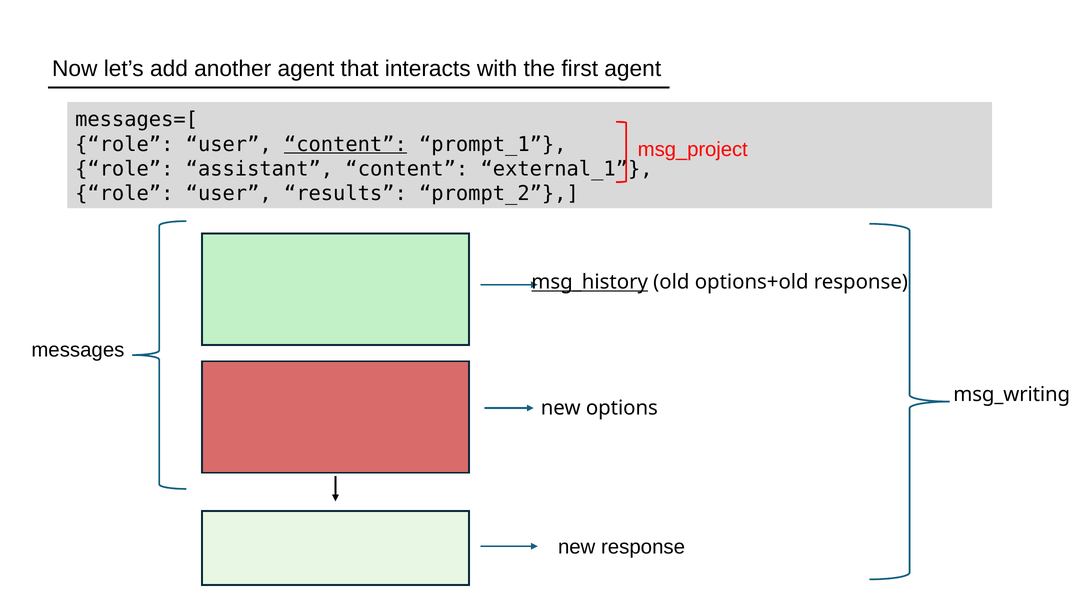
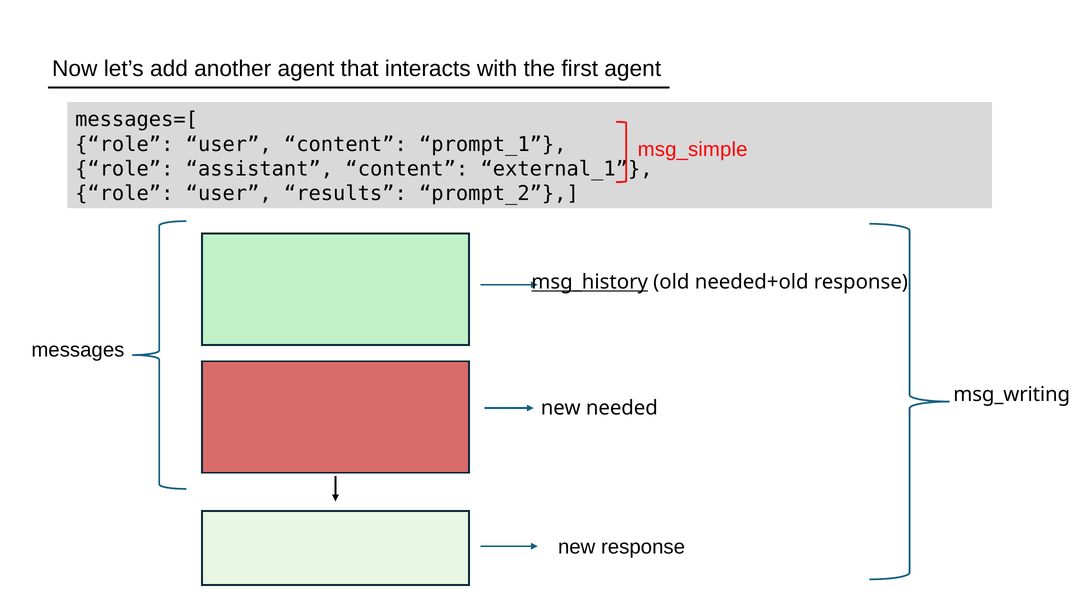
content underline: present -> none (345, 144)
msg_project: msg_project -> msg_simple (693, 150)
options+old: options+old -> needed+old (752, 282)
options: options -> needed (622, 407)
